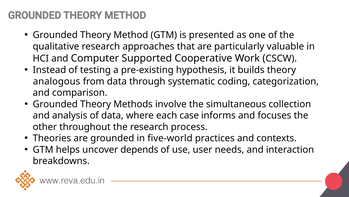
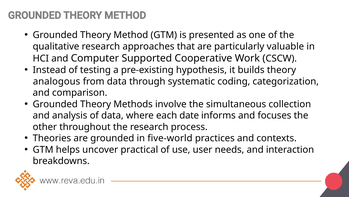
case: case -> date (189, 115)
depends: depends -> practical (139, 149)
